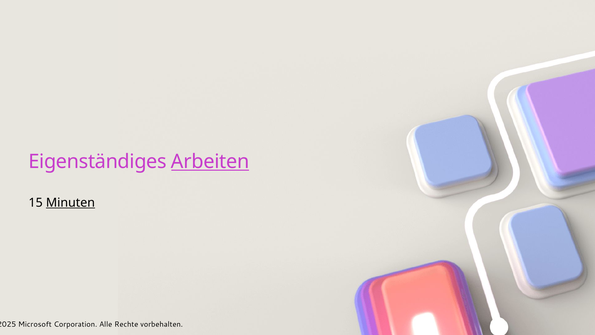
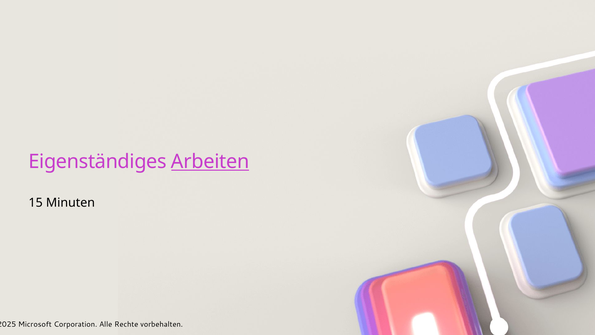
Minuten underline: present -> none (70, 202)
